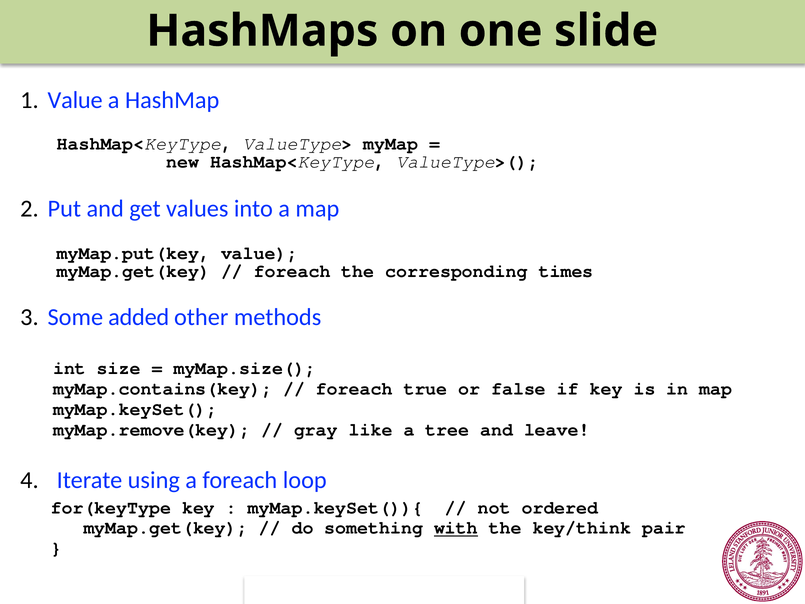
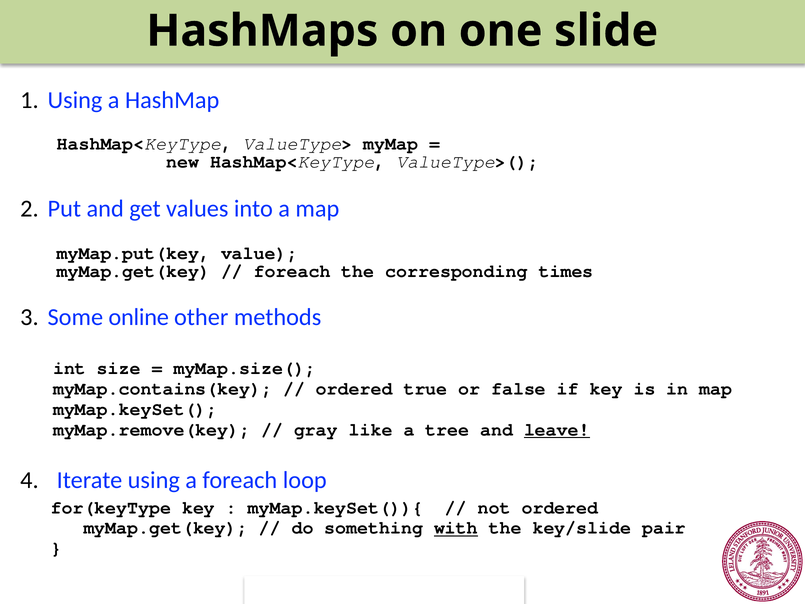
Value: Value -> Using (75, 100)
added: added -> online (139, 317)
foreach: foreach -> ordered (354, 388)
leave underline: none -> present (557, 429)
key/think: key/think -> key/slide (582, 528)
